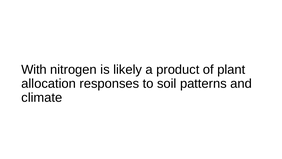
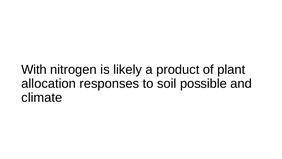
patterns: patterns -> possible (203, 83)
